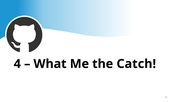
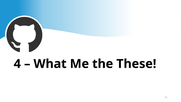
Catch: Catch -> These (136, 64)
